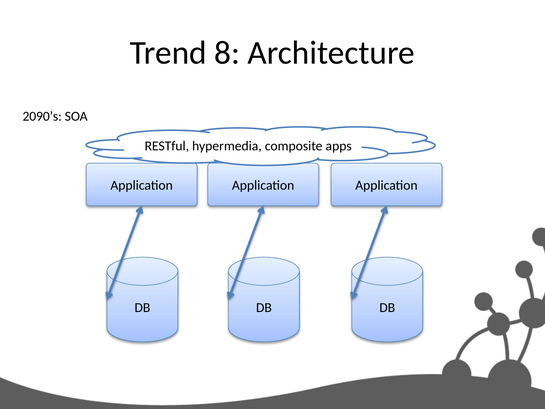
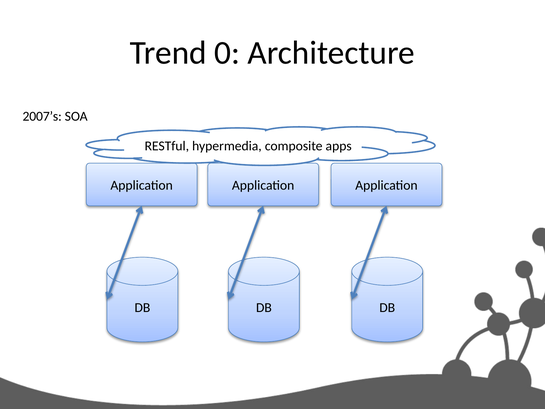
8: 8 -> 0 (227, 53)
2090’s: 2090’s -> 2007’s (42, 116)
